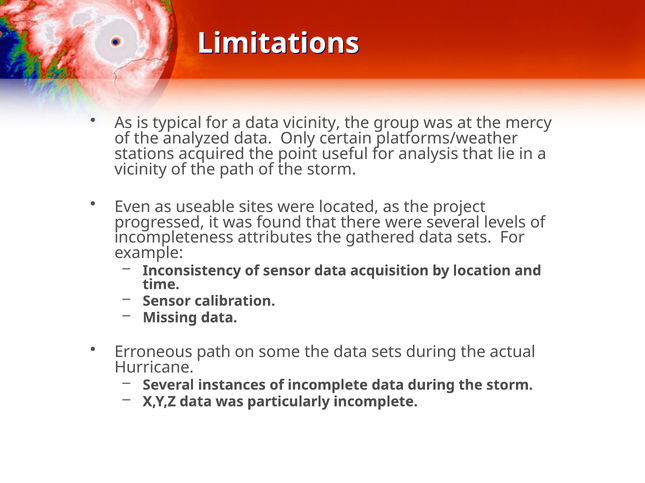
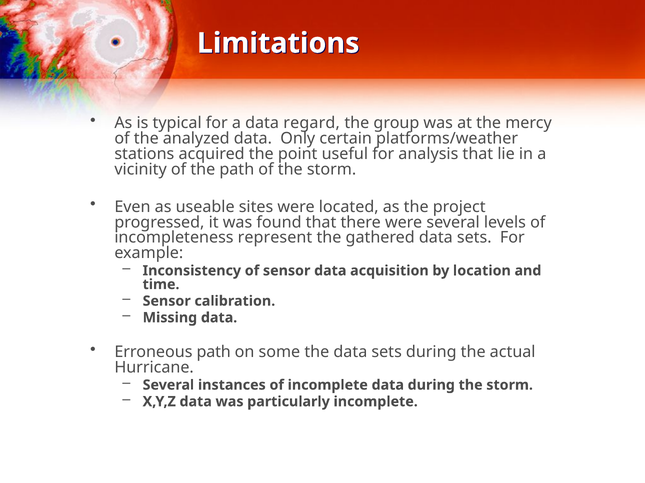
data vicinity: vicinity -> regard (312, 123)
attributes: attributes -> represent (275, 238)
